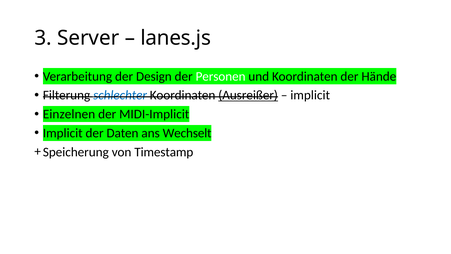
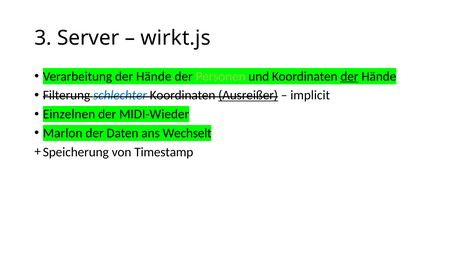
lanes.js: lanes.js -> wirkt.js (176, 38)
Verarbeitung der Design: Design -> Hände (154, 76)
Personen colour: white -> light green (221, 76)
der underline: none -> present (349, 76)
MIDI-Implicit: MIDI-Implicit -> MIDI-Wieder (154, 114)
Implicit: Implicit -> Marlon (63, 133)
